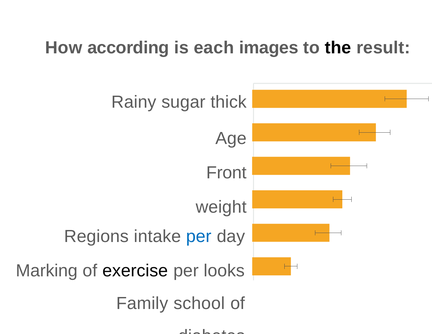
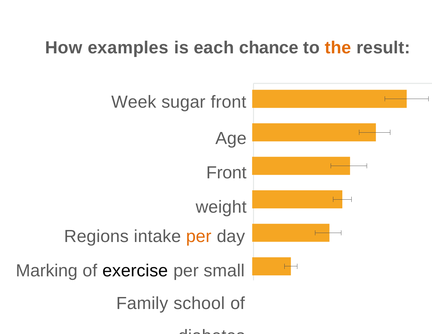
according: according -> examples (128, 48)
images: images -> chance (269, 48)
the colour: black -> orange (338, 48)
Rainy: Rainy -> Week (134, 102)
sugar thick: thick -> front (228, 102)
per colour: blue -> orange (199, 236)
looks: looks -> small (224, 270)
